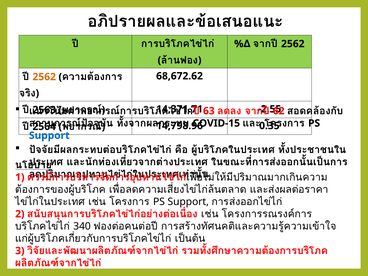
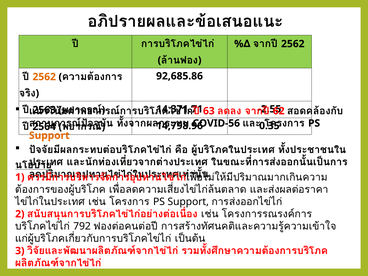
68,672.62: 68,672.62 -> 92,685.86 (180, 76)
COVID-15: COVID-15 -> COVID-56 (216, 123)
Support colour: blue -> orange (49, 136)
340: 340 -> 792 (82, 226)
